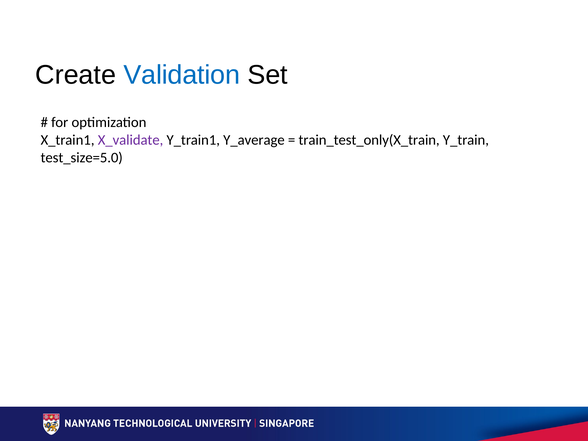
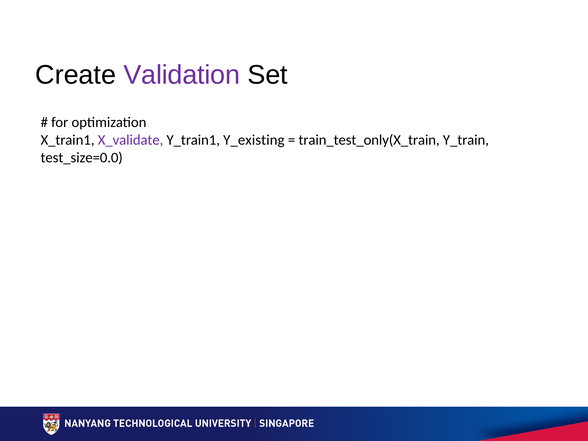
Validation colour: blue -> purple (182, 75)
Y_average: Y_average -> Y_existing (254, 140)
test_size=5.0: test_size=5.0 -> test_size=0.0 (82, 158)
